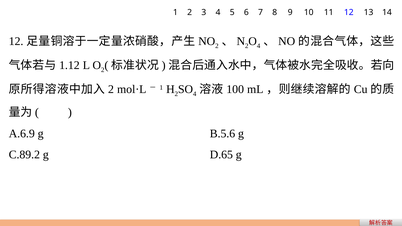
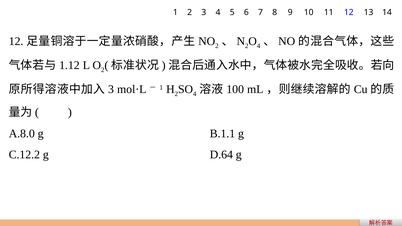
2: 2 -> 3 (111, 89)
A.6.9: A.6.9 -> A.8.0 (22, 134)
B.5.6: B.5.6 -> B.1.1 (222, 134)
C.89.2: C.89.2 -> C.12.2 (24, 155)
D.65: D.65 -> D.64 (221, 155)
